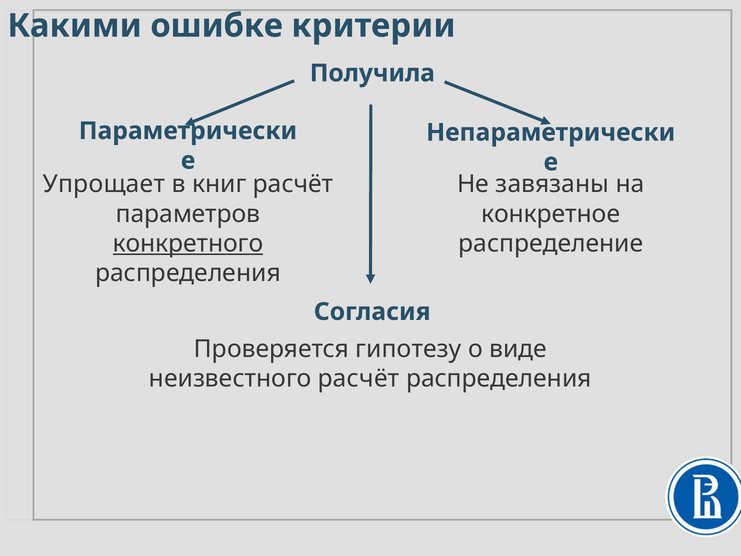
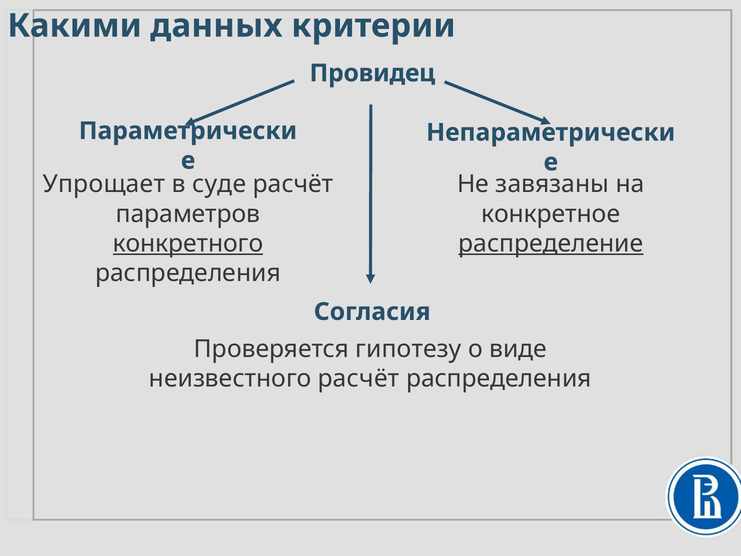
ошибке: ошибке -> данных (216, 26)
Получила: Получила -> Провидец (372, 73)
книг: книг -> суде (219, 184)
распределение underline: none -> present (551, 243)
